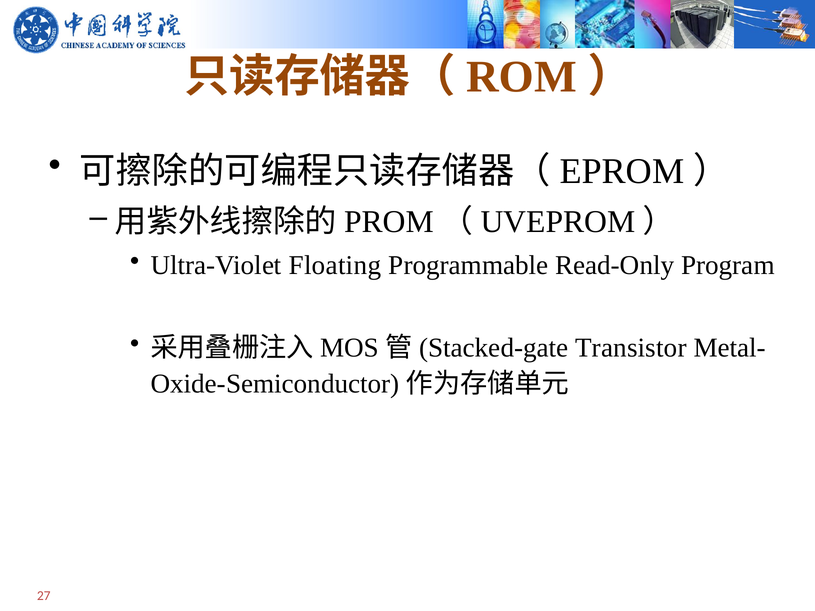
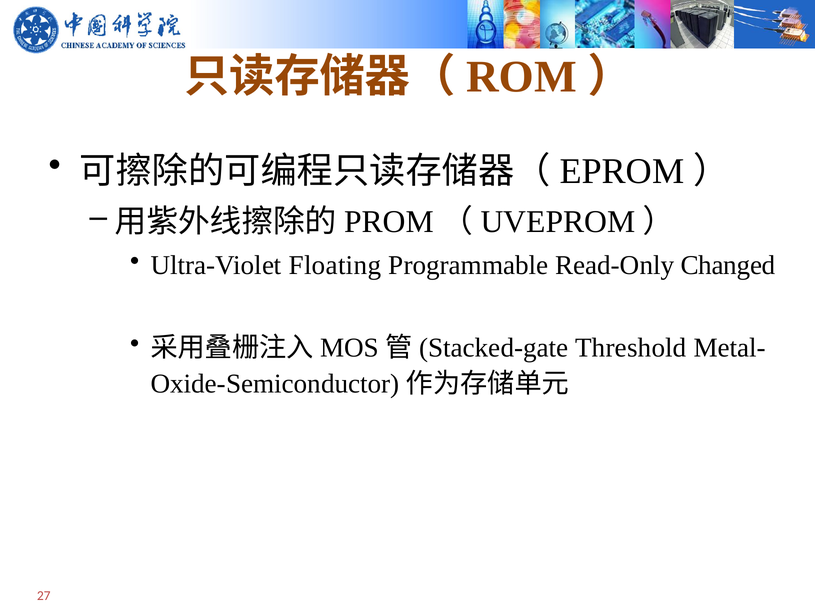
Program: Program -> Changed (728, 266)
Transistor: Transistor -> Threshold (631, 348)
